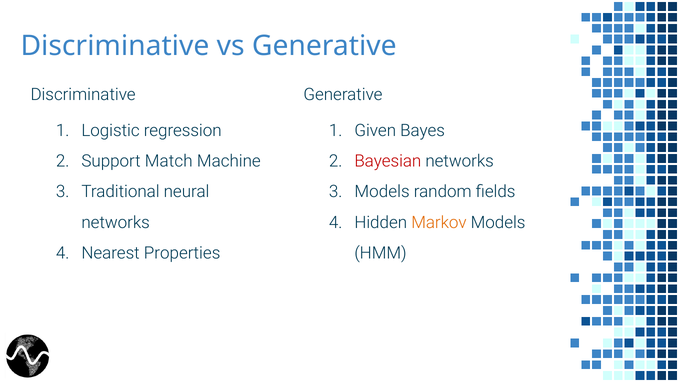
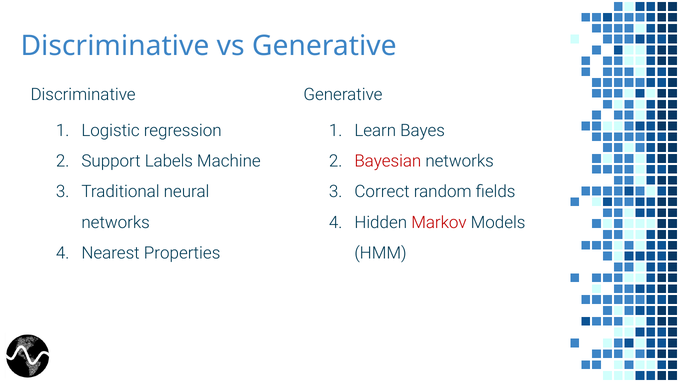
Given: Given -> Learn (375, 131)
Match: Match -> Labels (169, 161)
Models: Models -> Correct (382, 192)
Markov colour: orange -> red (439, 222)
